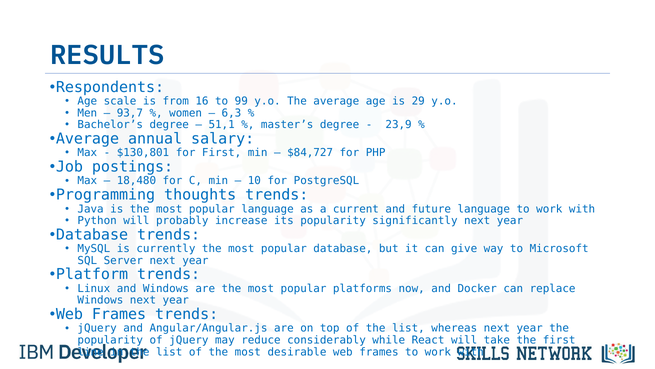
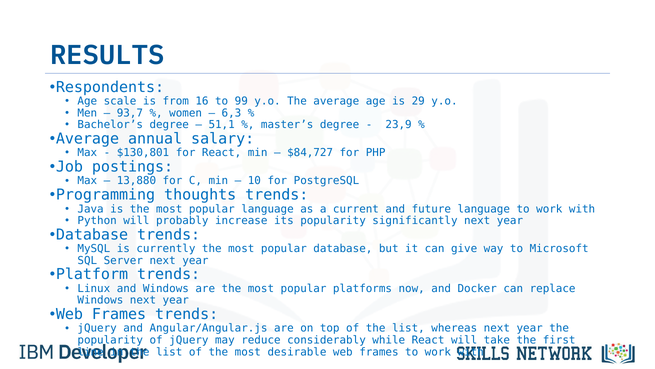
for First: First -> React (222, 153)
18,480: 18,480 -> 13,880 (136, 181)
